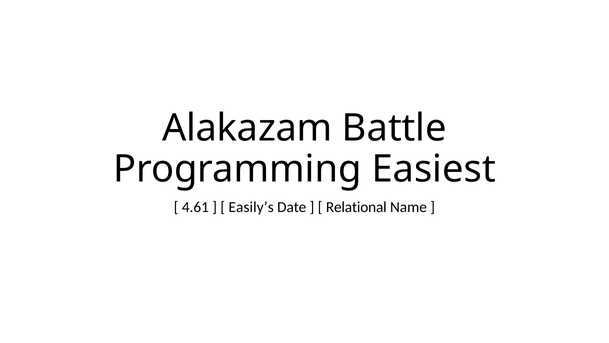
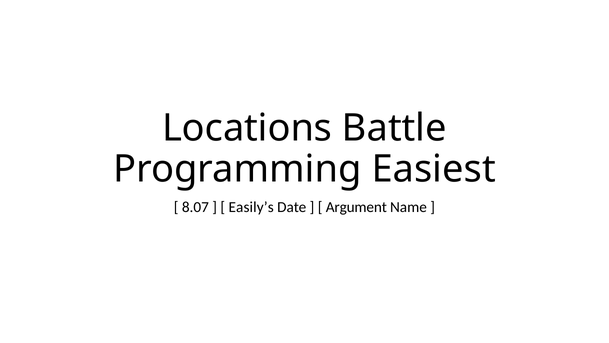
Alakazam: Alakazam -> Locations (247, 128)
4.61: 4.61 -> 8.07 (195, 207)
Relational: Relational -> Argument (356, 207)
